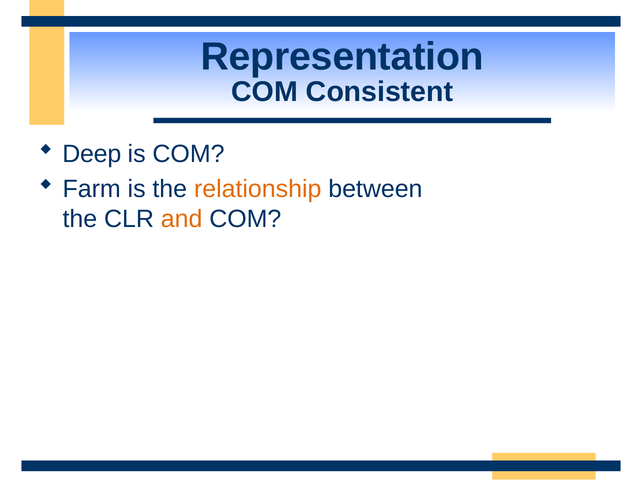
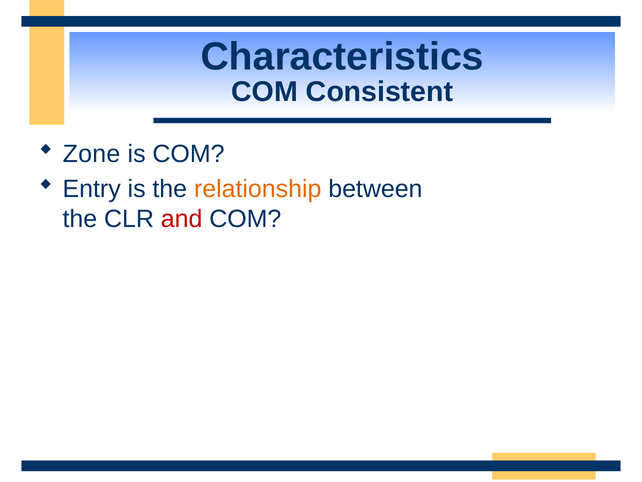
Representation: Representation -> Characteristics (342, 57)
Deep: Deep -> Zone (92, 154)
Farm: Farm -> Entry (92, 189)
and colour: orange -> red (182, 219)
